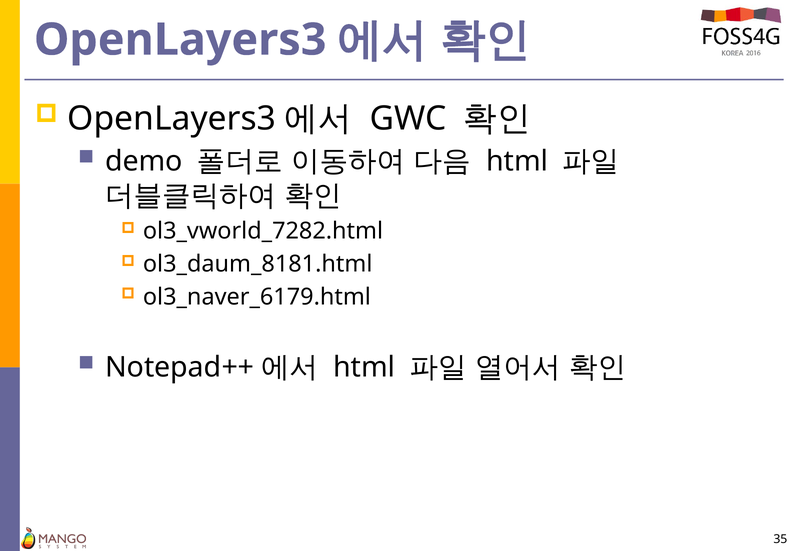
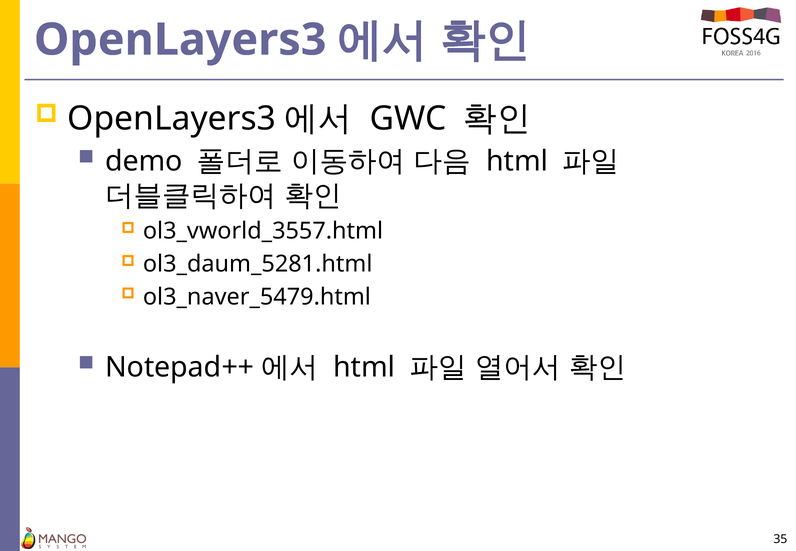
ol3_vworld_7282.html: ol3_vworld_7282.html -> ol3_vworld_3557.html (263, 231)
ol3_daum_8181.html: ol3_daum_8181.html -> ol3_daum_5281.html (258, 264)
ol3_naver_6179.html: ol3_naver_6179.html -> ol3_naver_5479.html (257, 297)
